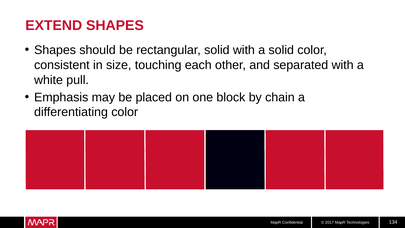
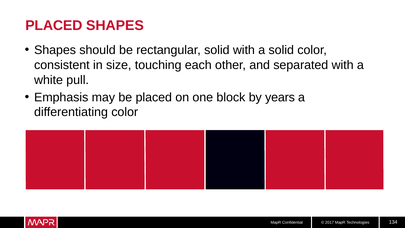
EXTEND: EXTEND -> PLACED (54, 25)
chain: chain -> years (280, 97)
